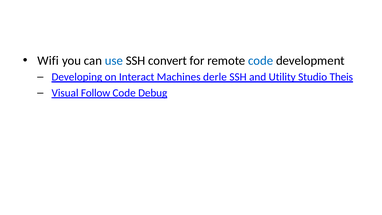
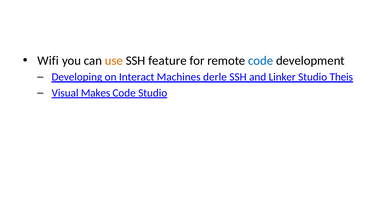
use colour: blue -> orange (114, 61)
convert: convert -> feature (167, 61)
Utility: Utility -> Linker (282, 77)
Follow: Follow -> Makes (96, 93)
Code Debug: Debug -> Studio (153, 93)
